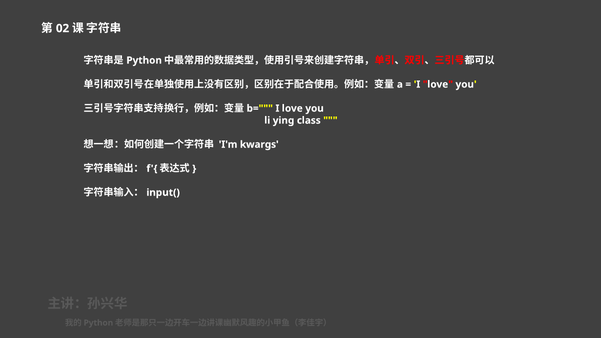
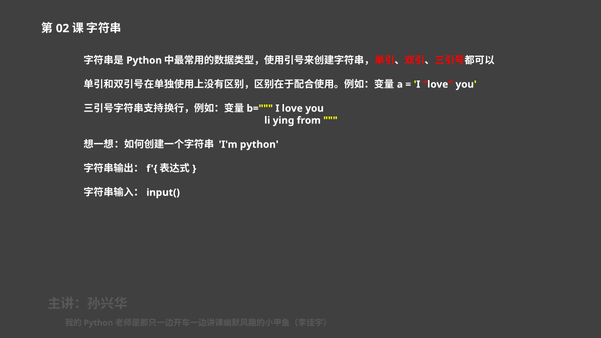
class: class -> from (309, 120)
I'm kwargs: kwargs -> python (259, 144)
